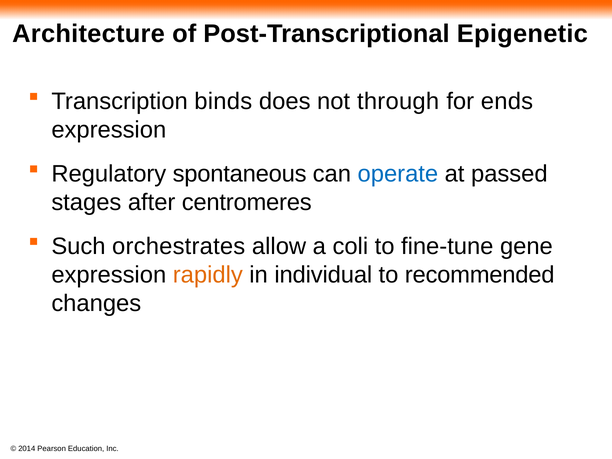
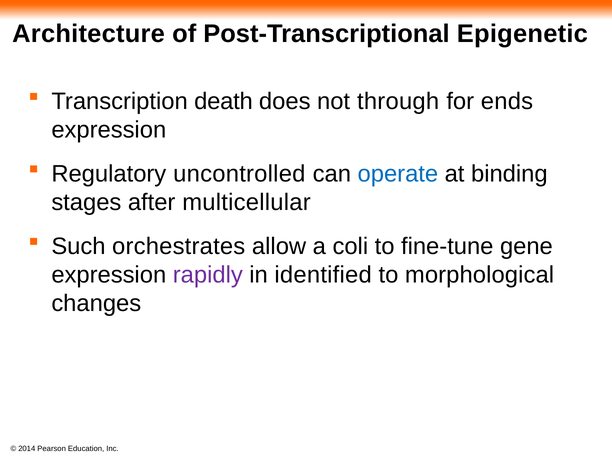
binds: binds -> death (223, 101)
spontaneous: spontaneous -> uncontrolled (239, 174)
passed: passed -> binding (509, 174)
centromeres: centromeres -> multicellular (247, 202)
rapidly colour: orange -> purple (208, 275)
individual: individual -> identified (323, 275)
recommended: recommended -> morphological (480, 275)
